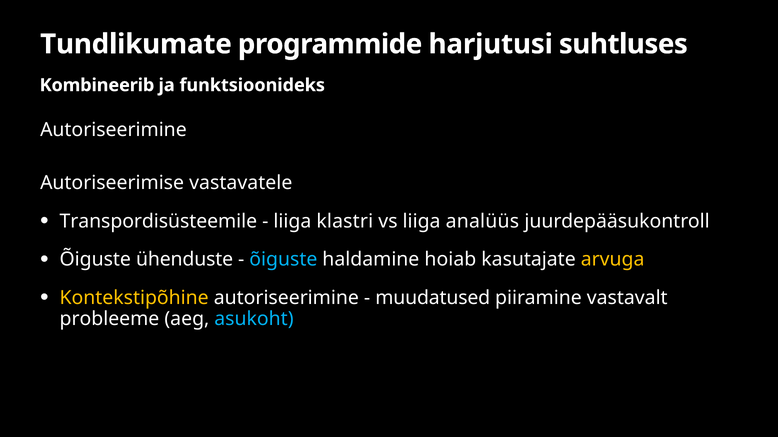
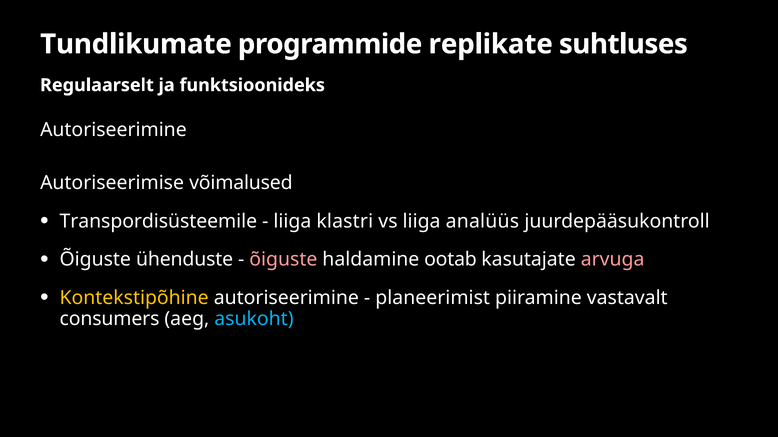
harjutusi: harjutusi -> replikate (491, 44)
Kombineerib: Kombineerib -> Regulaarselt (97, 85)
vastavatele: vastavatele -> võimalused (241, 183)
õiguste colour: light blue -> pink (283, 260)
hoiab: hoiab -> ootab (450, 260)
arvuga colour: yellow -> pink (613, 260)
muudatused: muudatused -> planeerimist (433, 298)
probleeme: probleeme -> consumers (110, 319)
